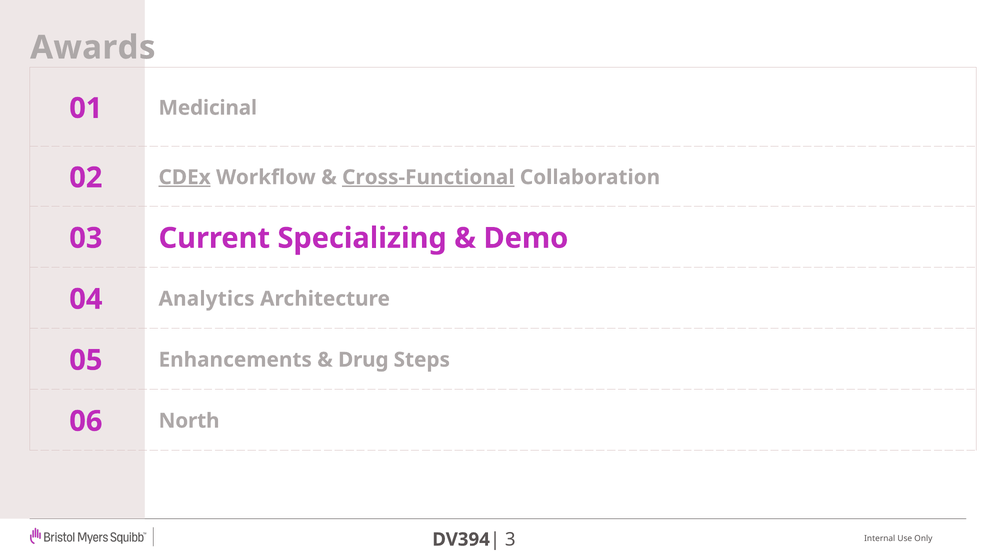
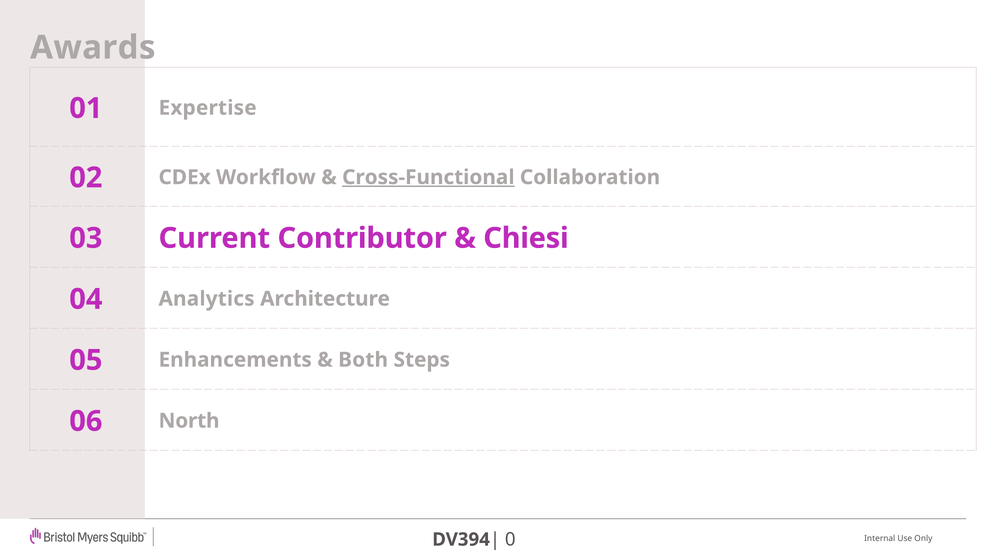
Medicinal: Medicinal -> Expertise (208, 108)
CDEx underline: present -> none (185, 177)
Specializing: Specializing -> Contributor (362, 238)
Demo: Demo -> Chiesi (526, 238)
Drug: Drug -> Both (363, 360)
3: 3 -> 0 (510, 540)
